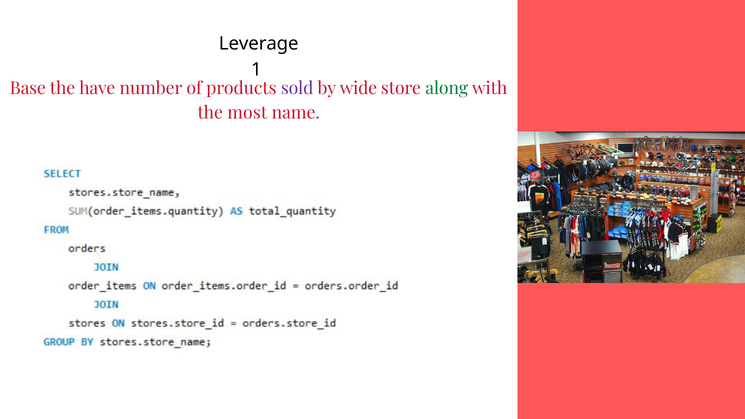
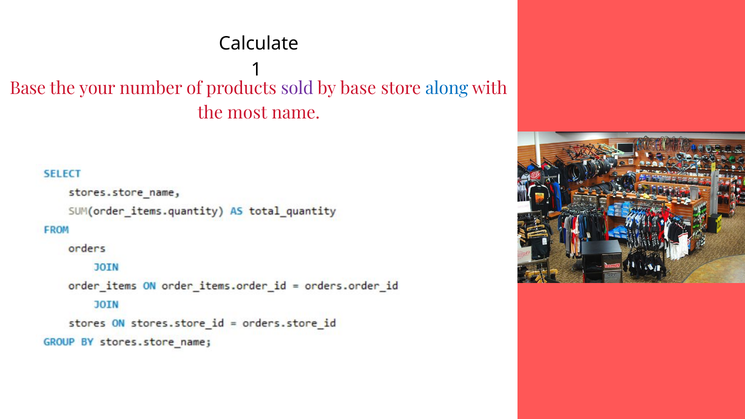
Leverage: Leverage -> Calculate (259, 43)
have: have -> your (97, 88)
by wide: wide -> base (358, 88)
along colour: green -> blue (447, 88)
